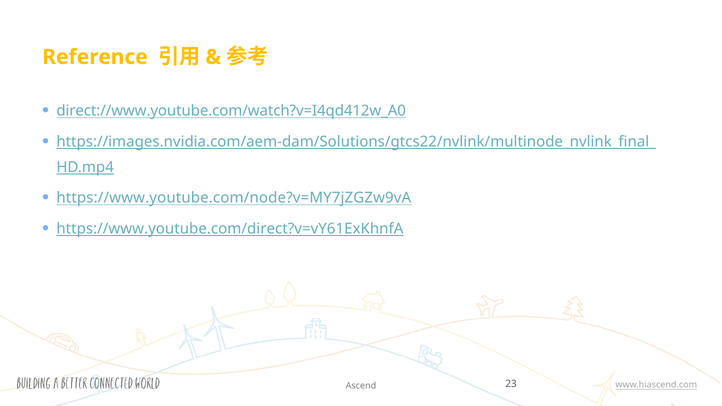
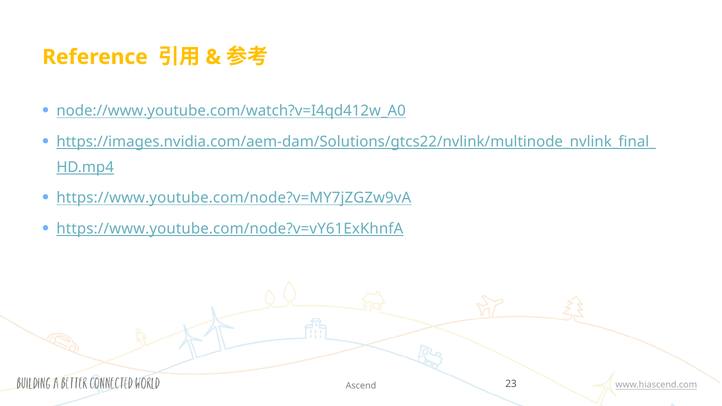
direct://www.youtube.com/watch?v=I4qd412w_A0: direct://www.youtube.com/watch?v=I4qd412w_A0 -> node://www.youtube.com/watch?v=I4qd412w_A0 (231, 111)
https://www.youtube.com/direct?v=vY61ExKhnfA: https://www.youtube.com/direct?v=vY61ExKhnfA -> https://www.youtube.com/node?v=vY61ExKhnfA (230, 229)
